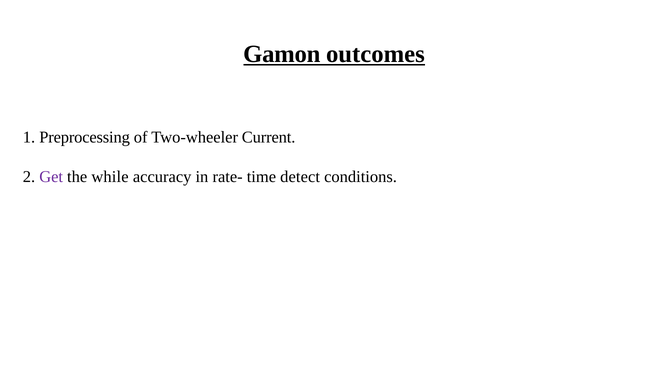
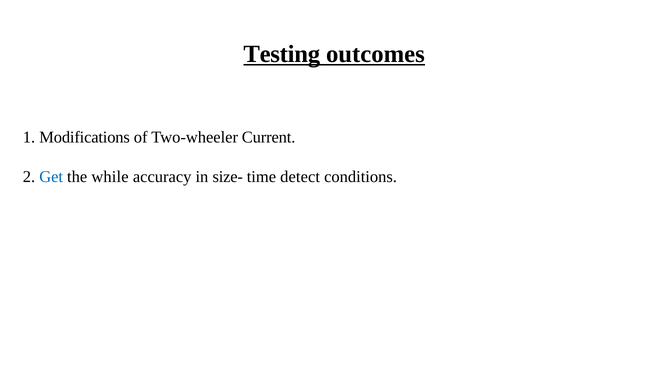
Gamon: Gamon -> Testing (282, 54)
Preprocessing: Preprocessing -> Modifications (85, 137)
Get colour: purple -> blue (51, 177)
rate-: rate- -> size- (228, 177)
